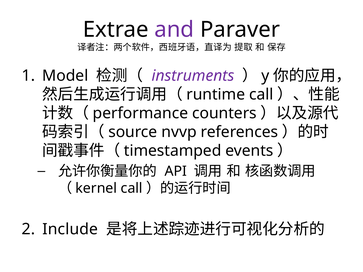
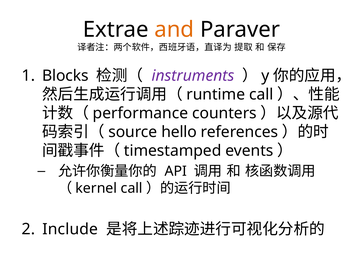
and colour: purple -> orange (174, 30)
Model: Model -> Blocks (65, 76)
nvvp: nvvp -> hello (179, 132)
